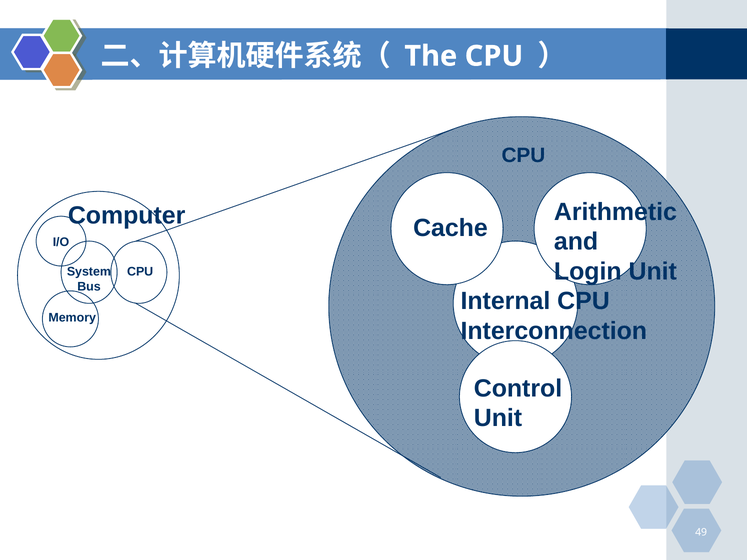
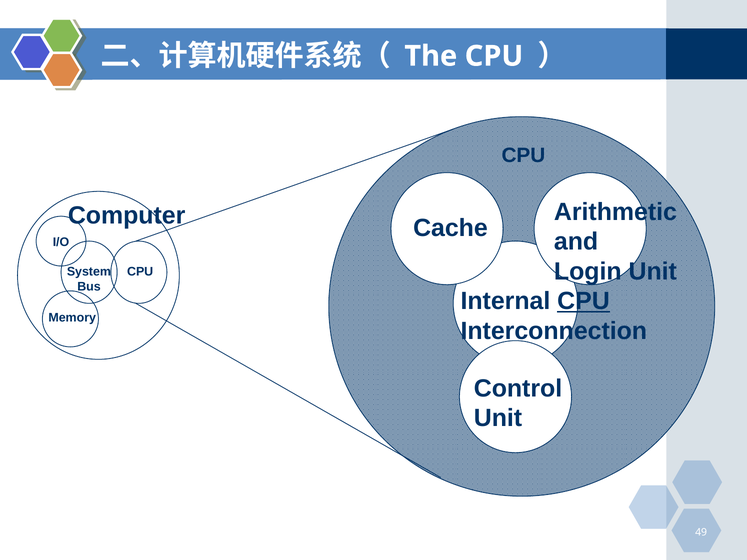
CPU underline: none -> present (583, 301)
